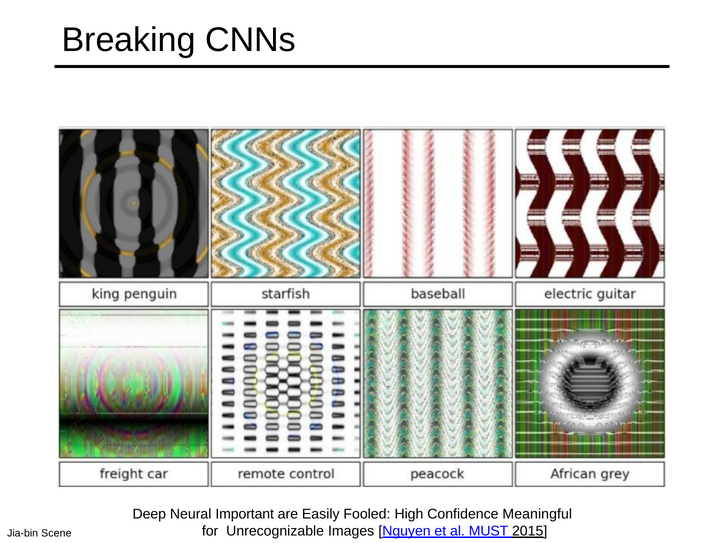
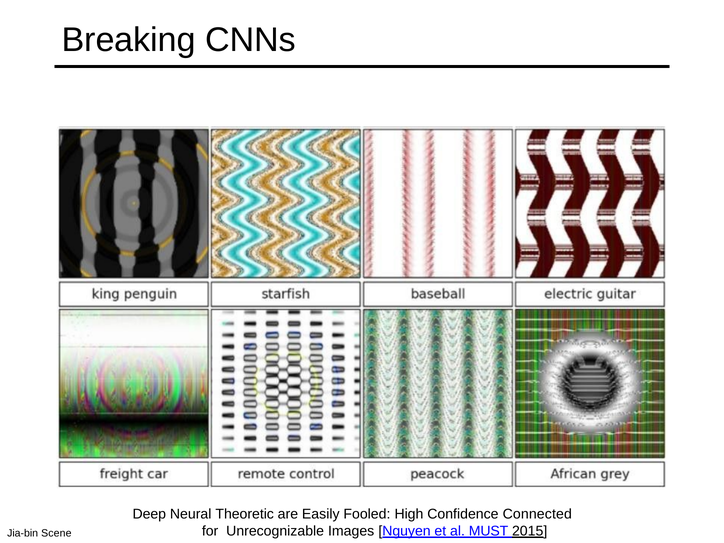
Important: Important -> Theoretic (245, 514)
Meaningful: Meaningful -> Connected (537, 514)
